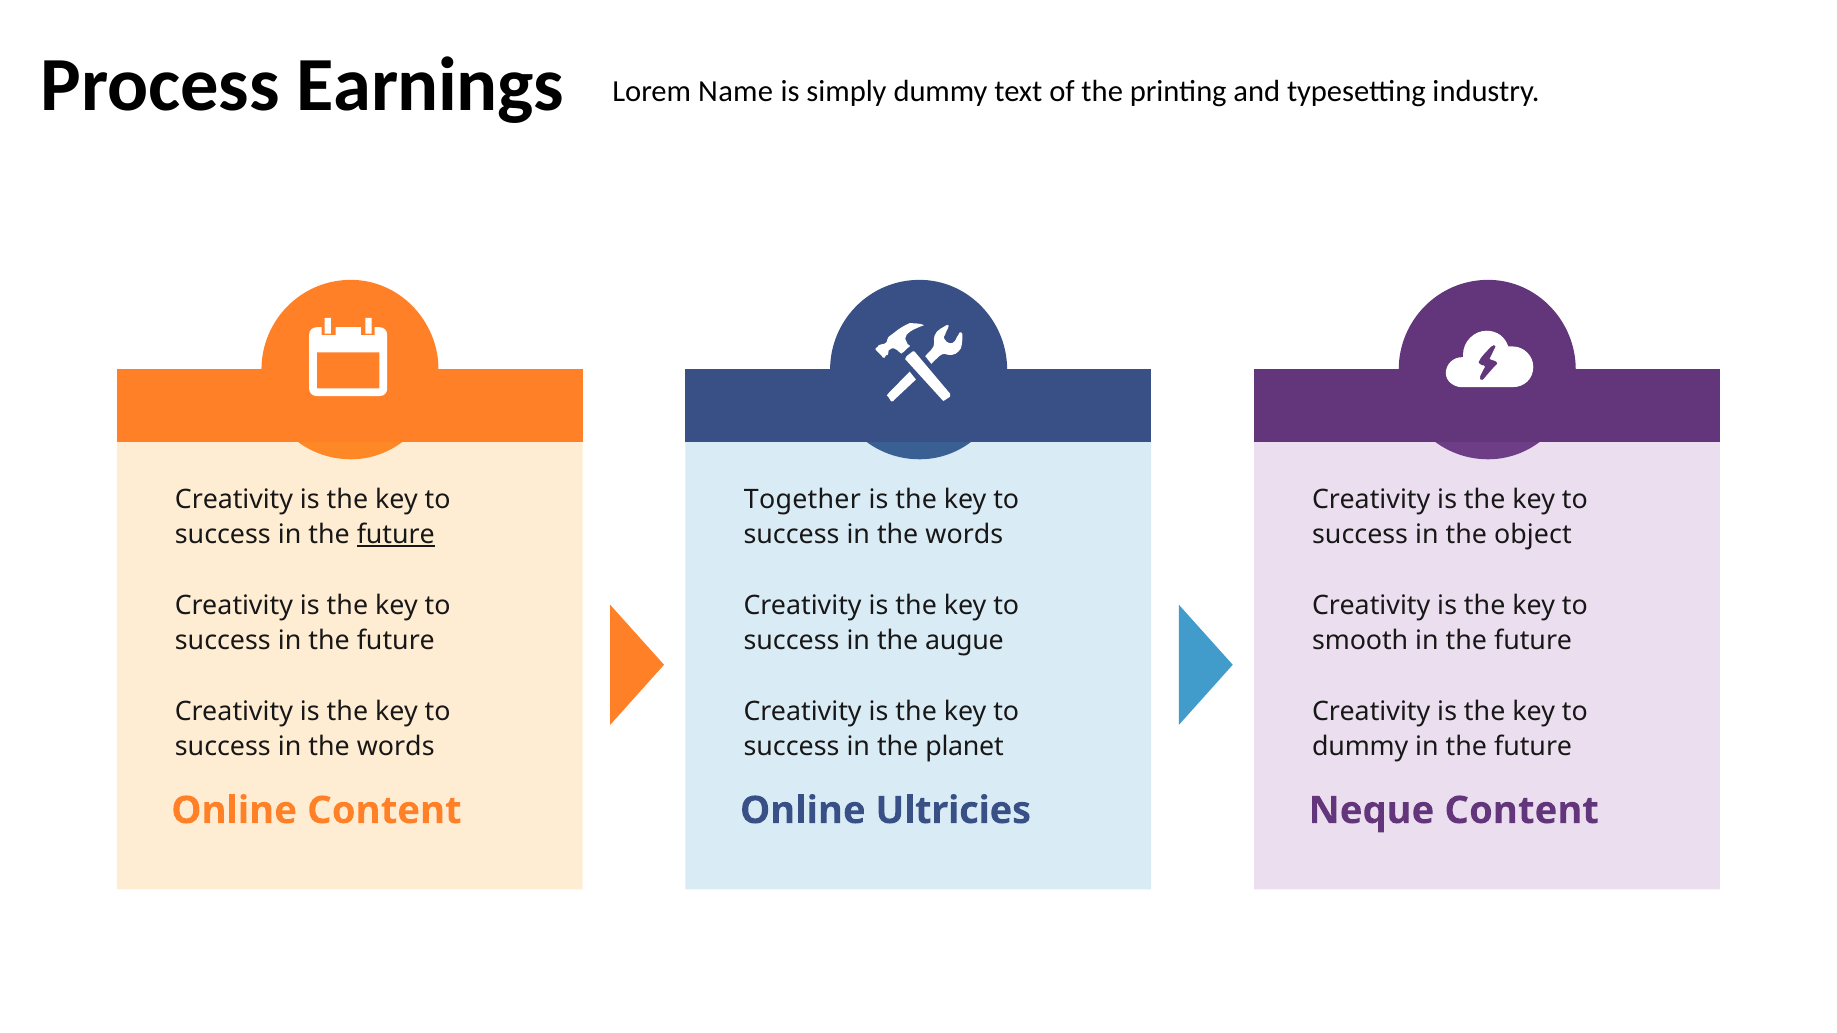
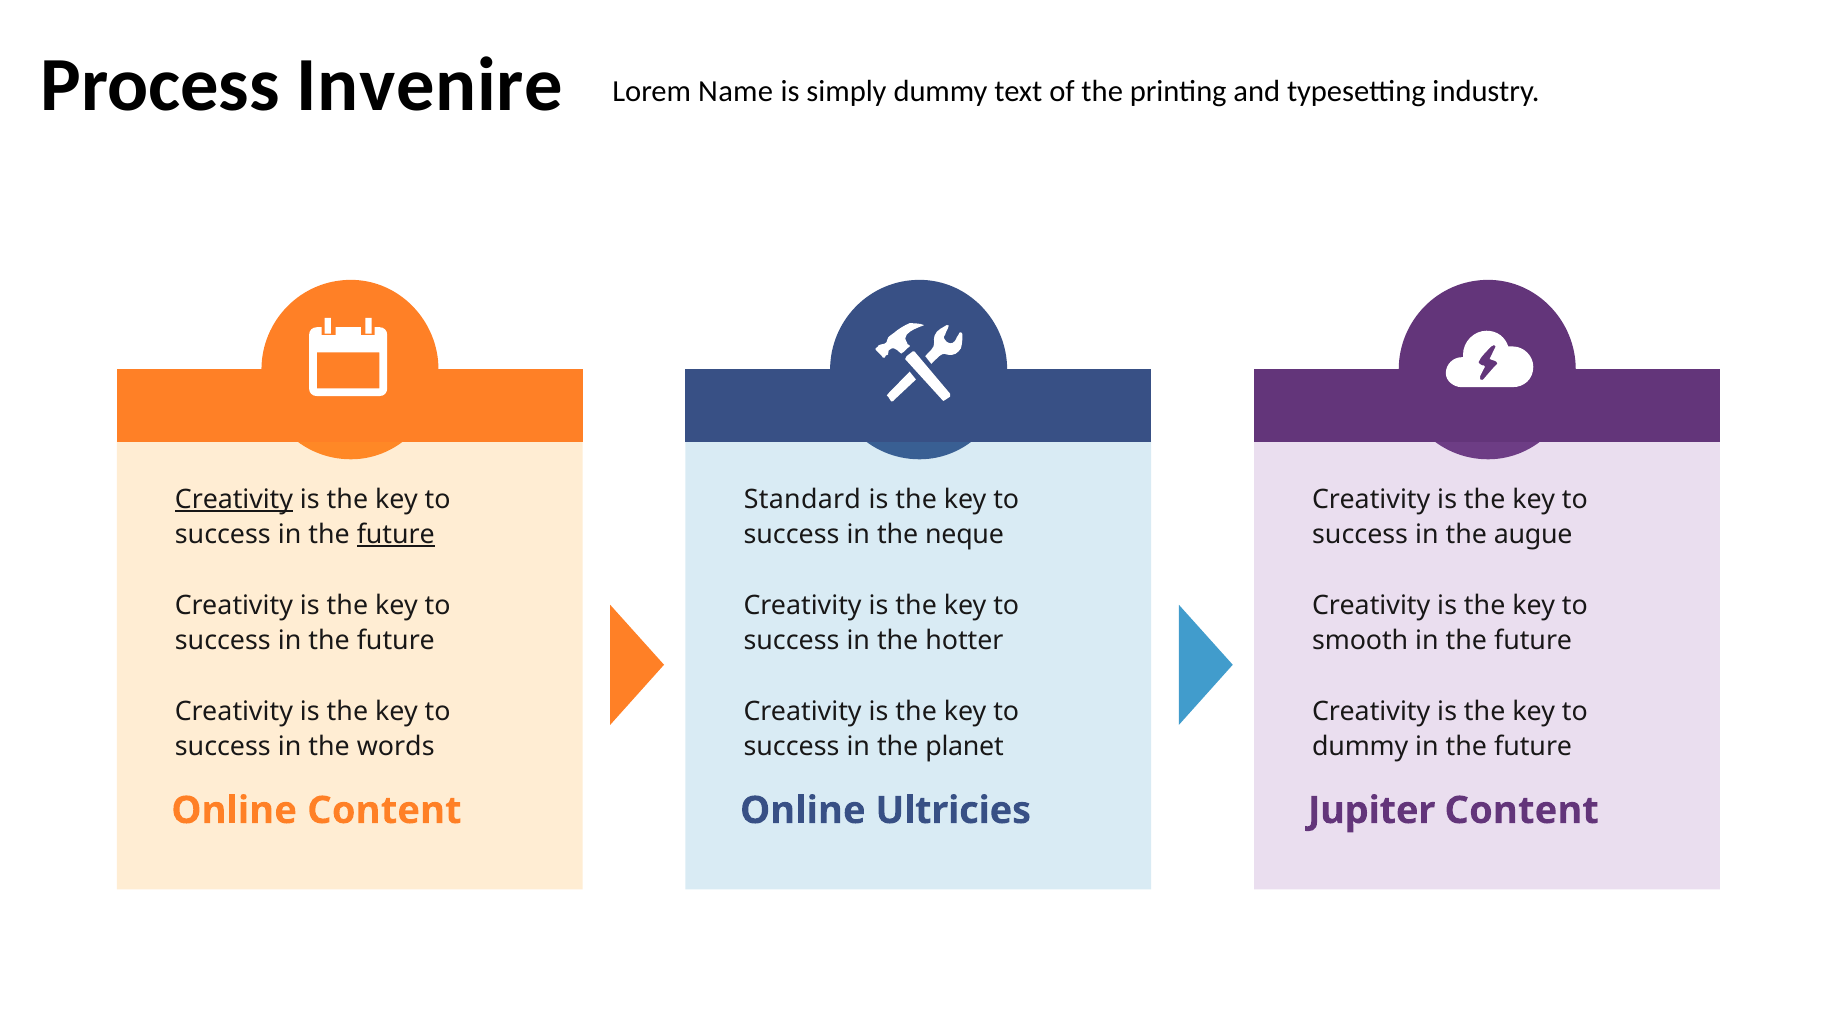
Earnings: Earnings -> Invenire (430, 85)
Creativity underline: none -> present (234, 499)
Together: Together -> Standard (802, 499)
words: words -> neque (965, 535)
object: object -> augue (1533, 535)
augue: augue -> hotter (964, 641)
Neque: Neque -> Jupiter (1372, 811)
